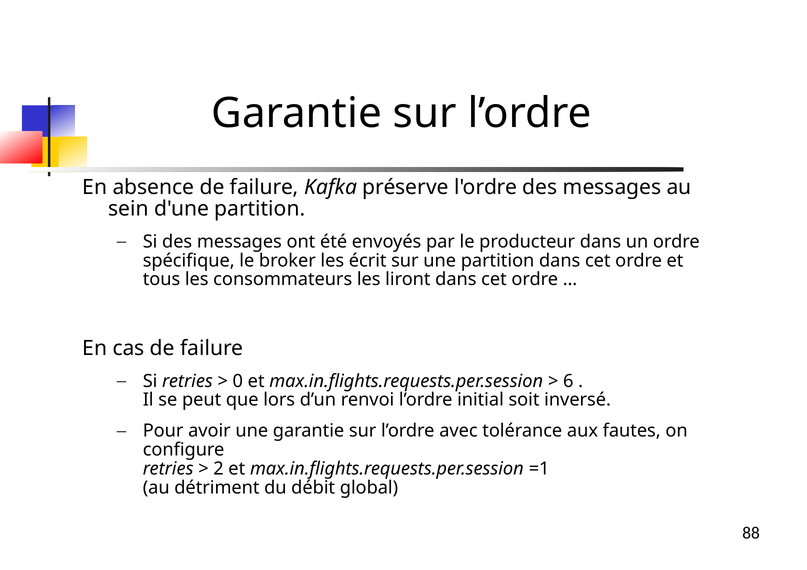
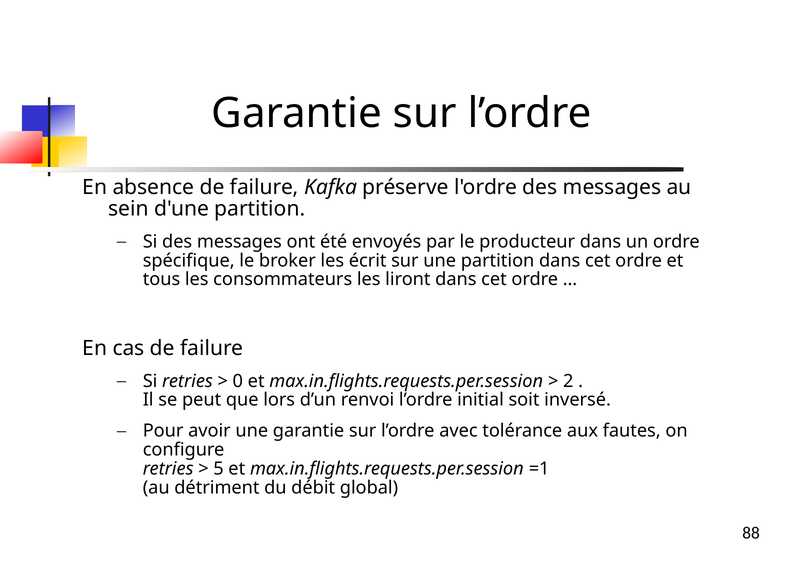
6: 6 -> 2 (568, 381)
2: 2 -> 5 (219, 469)
